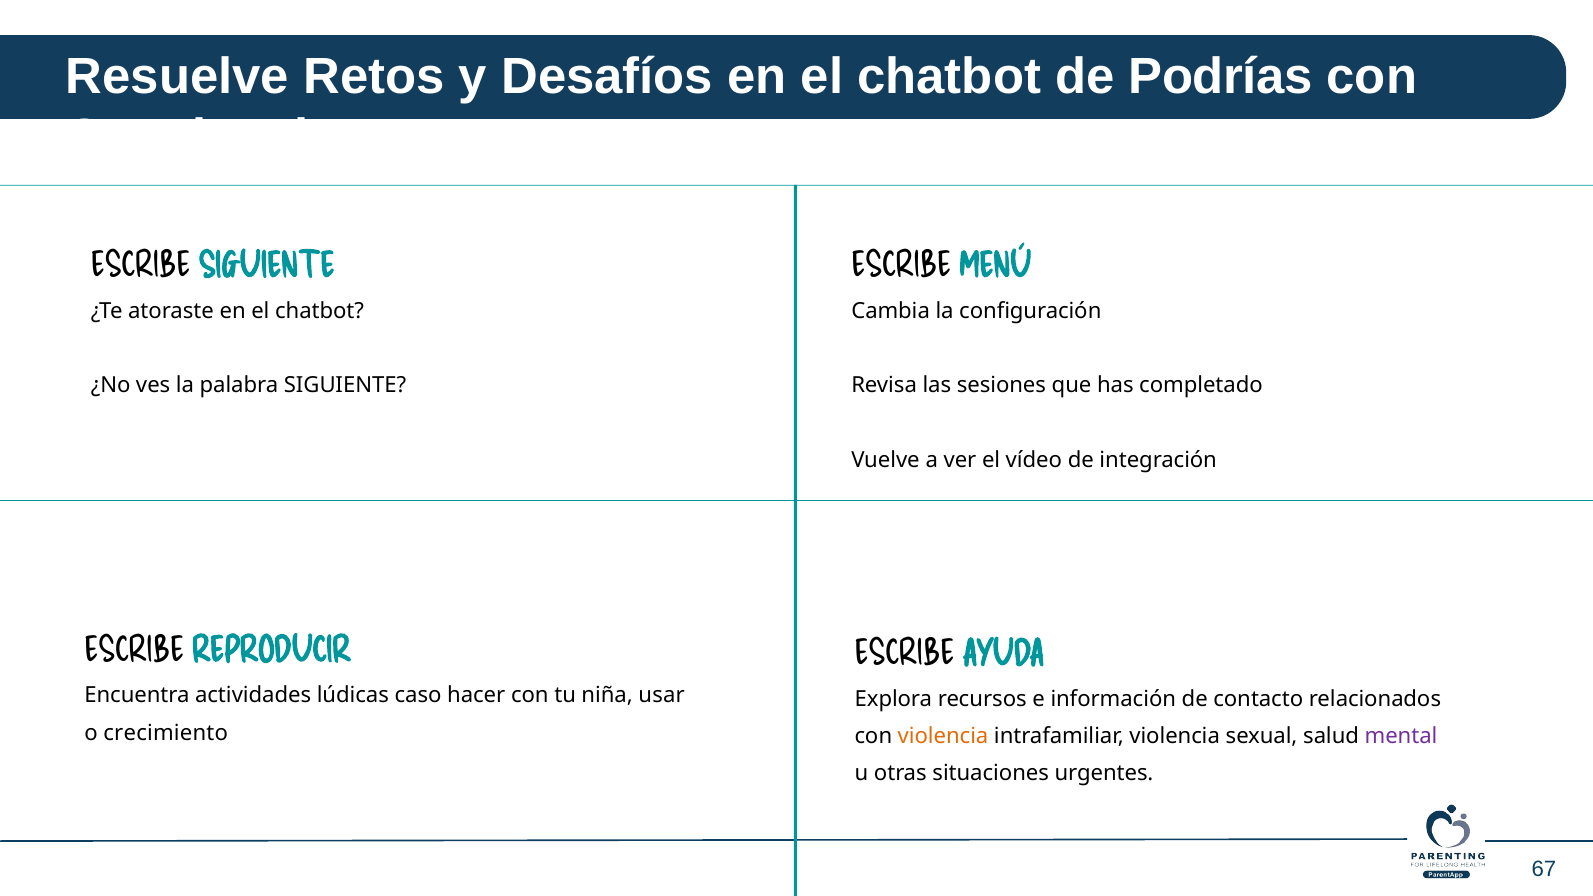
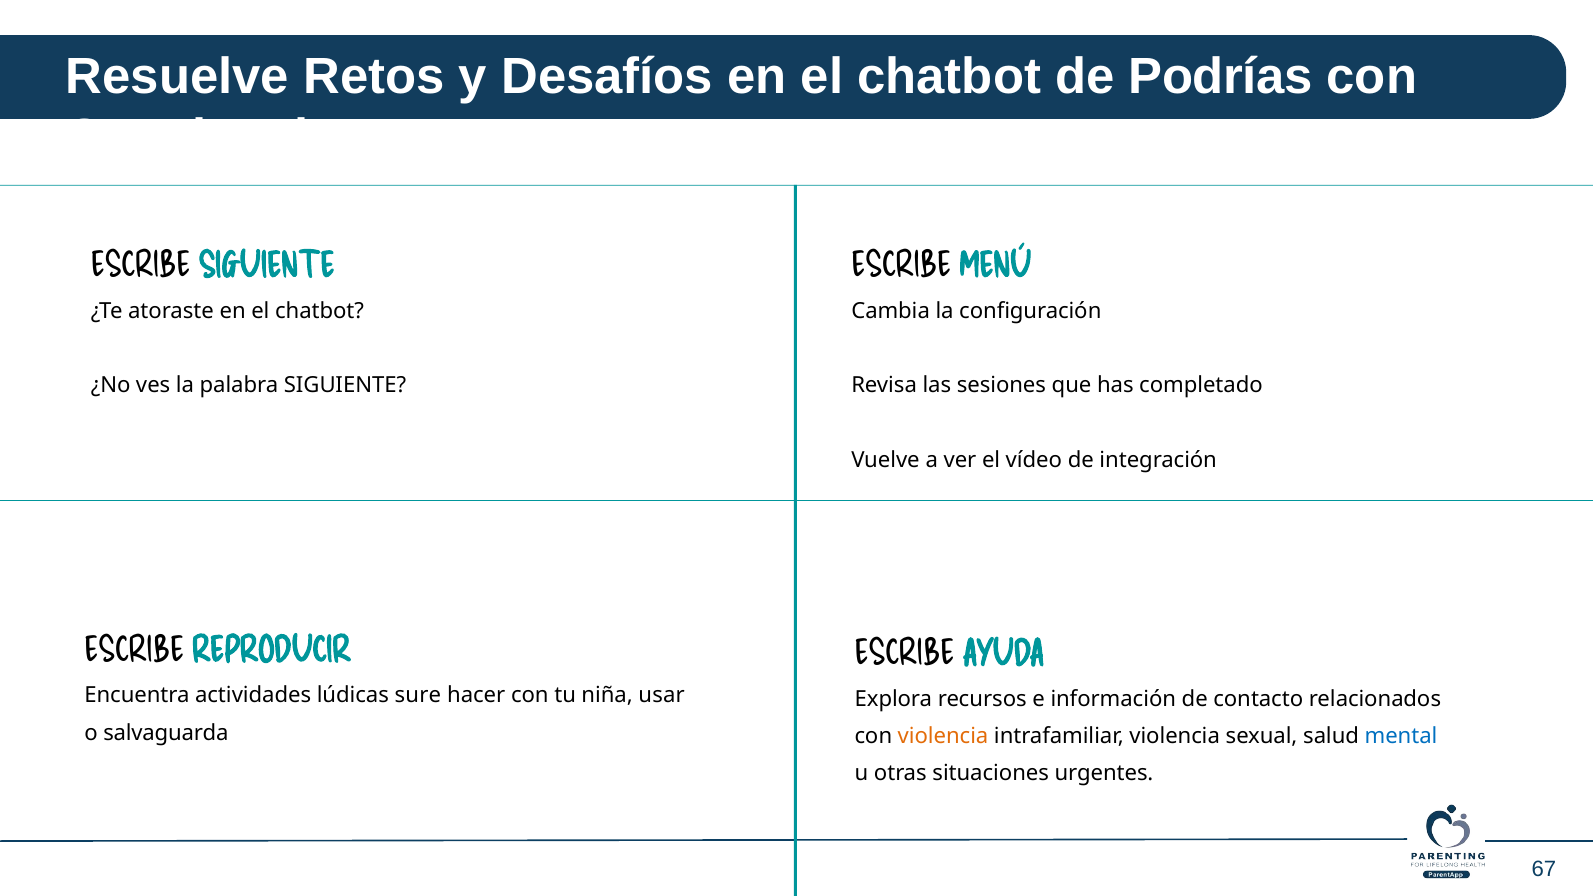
caso: caso -> sure (418, 696)
crecimiento: crecimiento -> salvaguarda (166, 733)
mental colour: purple -> blue (1401, 737)
